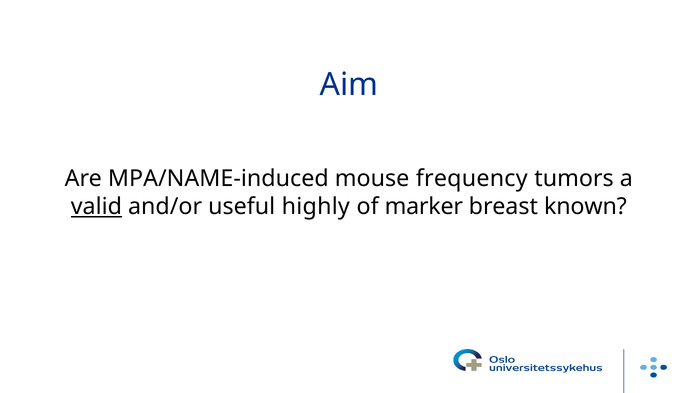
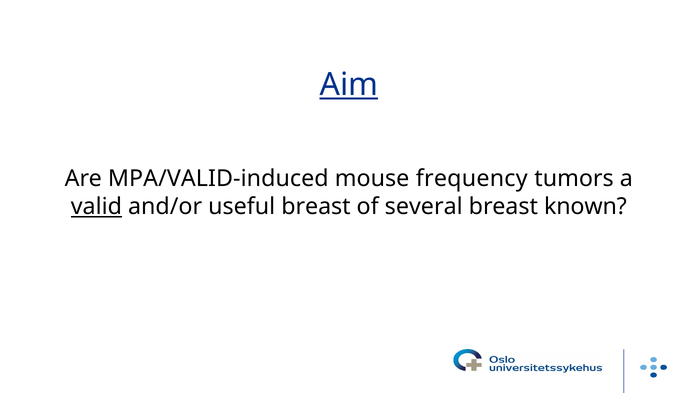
Aim underline: none -> present (349, 85)
MPA/NAME-induced: MPA/NAME-induced -> MPA/VALID-induced (218, 178)
useful highly: highly -> breast (316, 206)
marker: marker -> several (424, 206)
